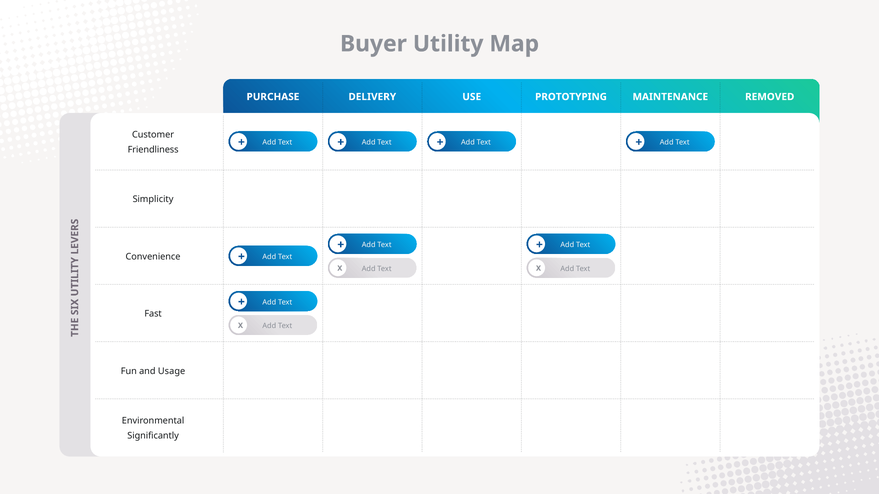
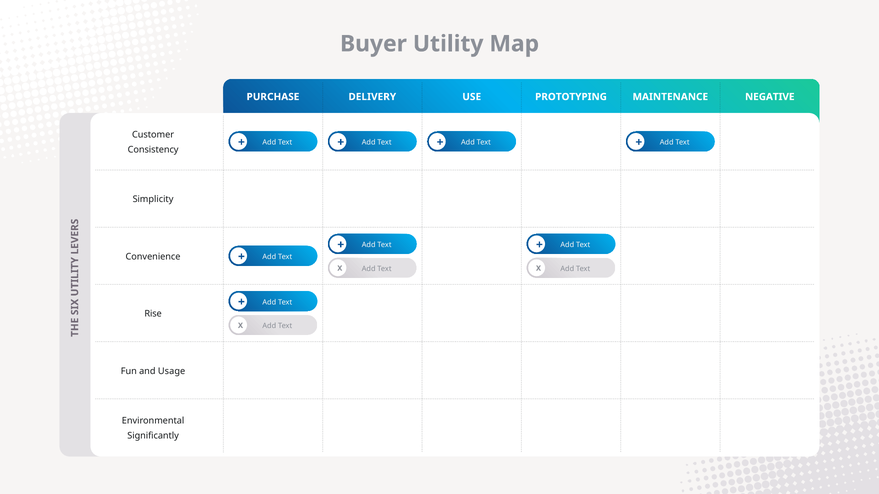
REMOVED: REMOVED -> NEGATIVE (770, 97)
Friendliness: Friendliness -> Consistency (153, 150)
Fast: Fast -> Rise (153, 314)
